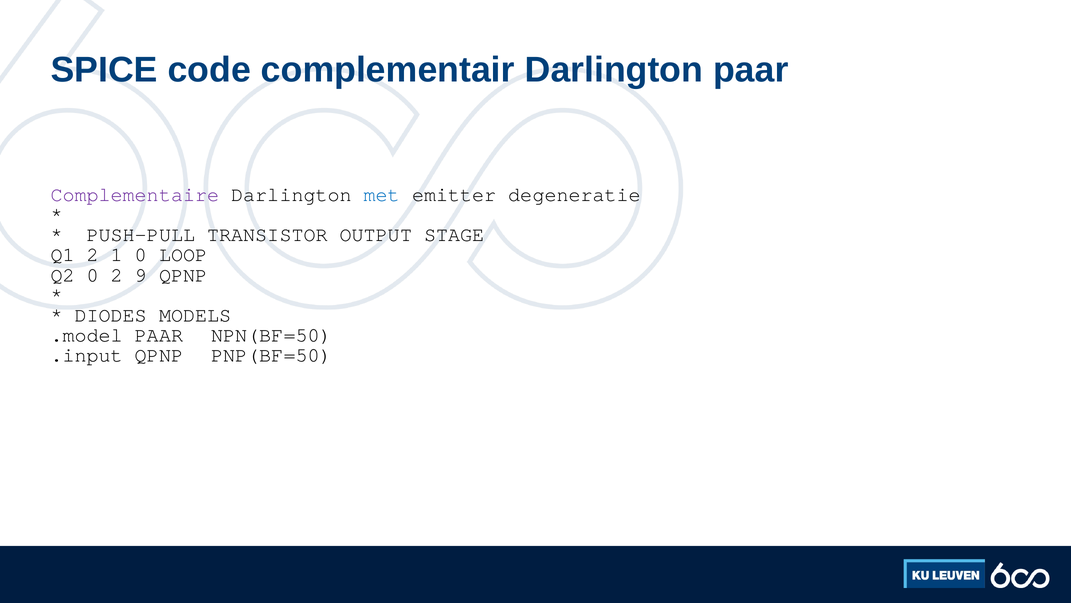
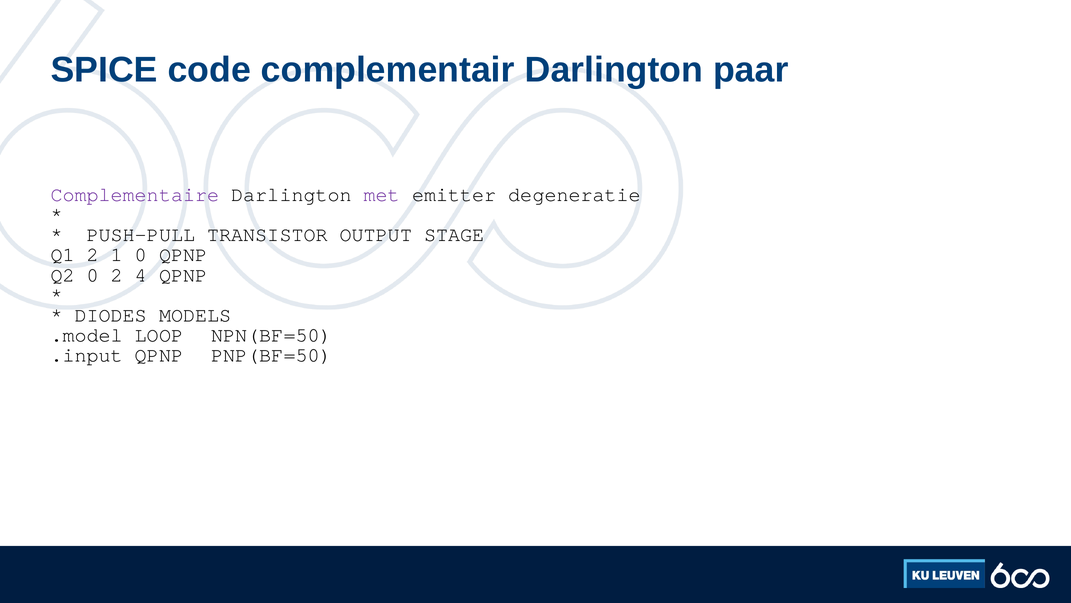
met colour: blue -> purple (382, 194)
0 LOOP: LOOP -> QPNP (183, 255)
9: 9 -> 4 (141, 275)
.model PAAR: PAAR -> LOOP (159, 335)
